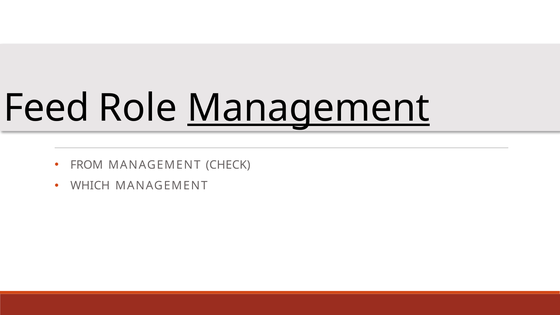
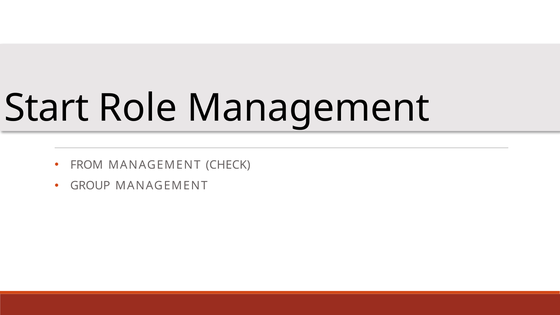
Feed: Feed -> Start (46, 108)
Management underline: present -> none (309, 108)
WHICH: WHICH -> GROUP (90, 186)
